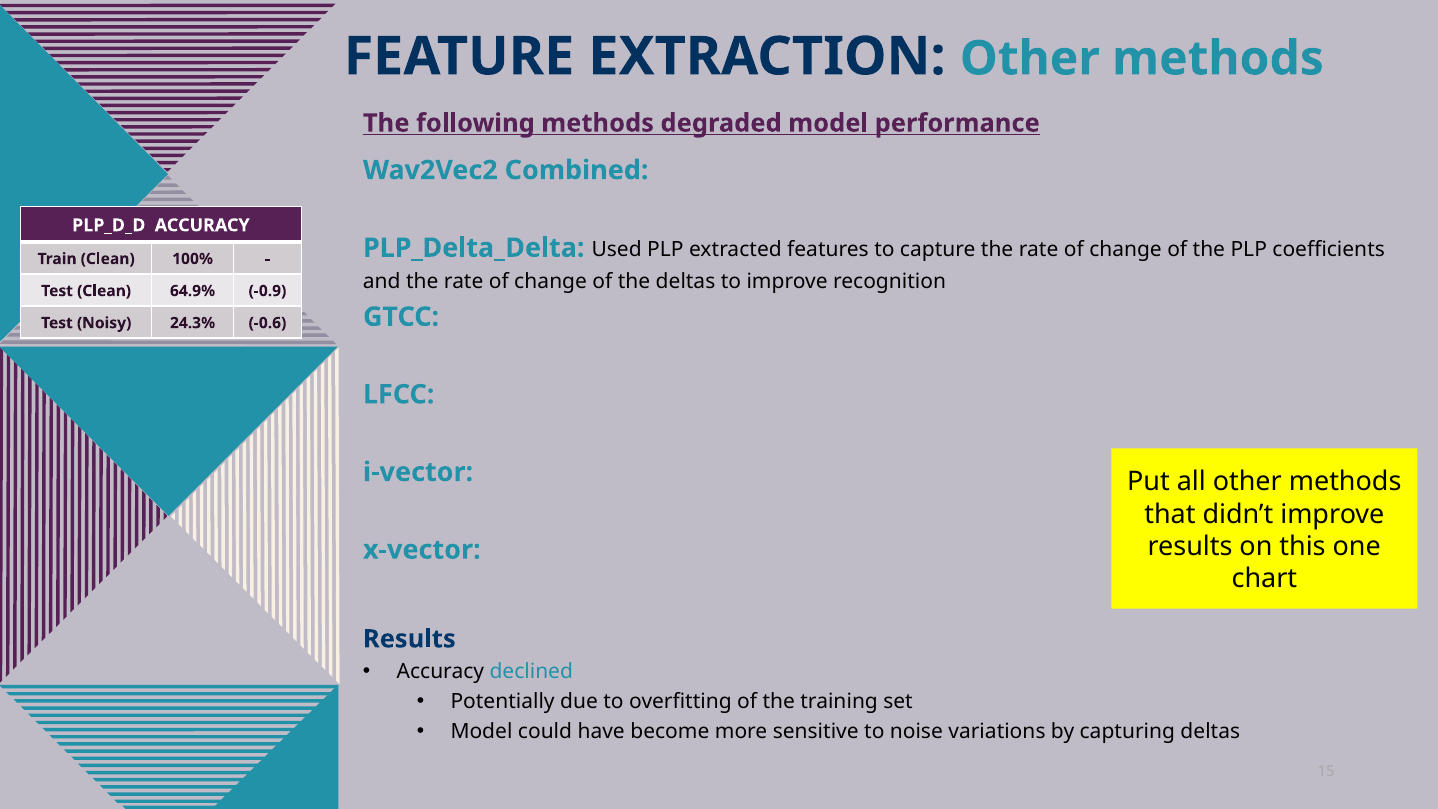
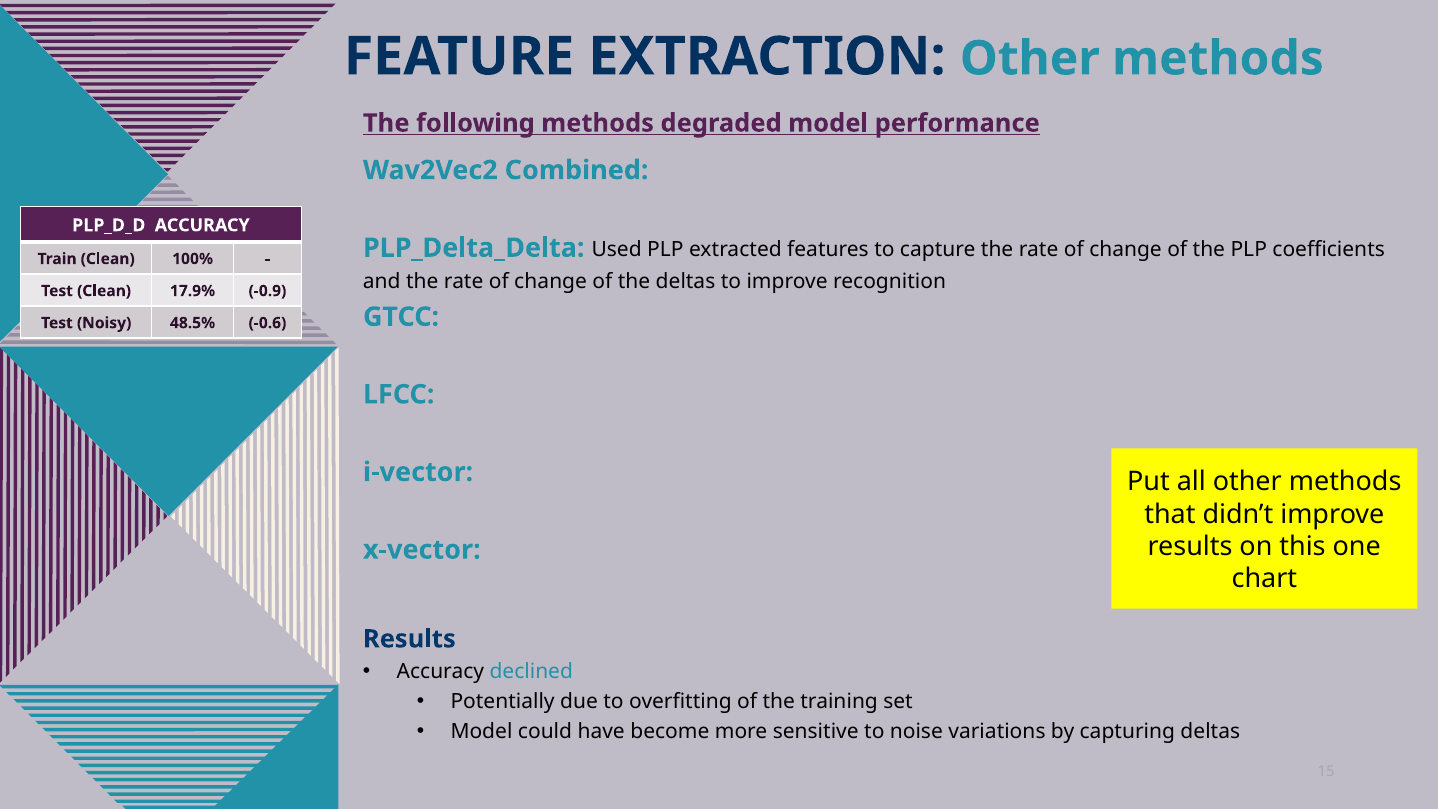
64.9%: 64.9% -> 17.9% (193, 291)
24.3%: 24.3% -> 48.5% (193, 323)
